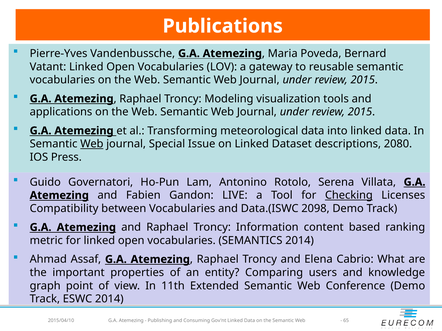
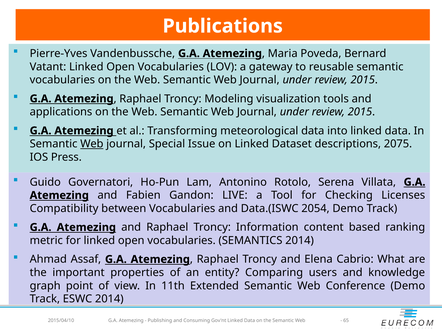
2080: 2080 -> 2075 (398, 144)
Checking underline: present -> none (349, 196)
2098: 2098 -> 2054 (315, 209)
